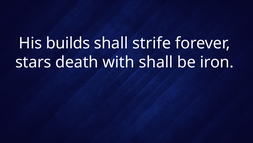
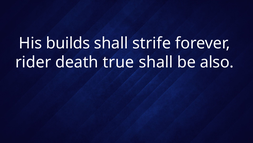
stars: stars -> rider (33, 62)
with: with -> true (118, 62)
iron: iron -> also (217, 62)
